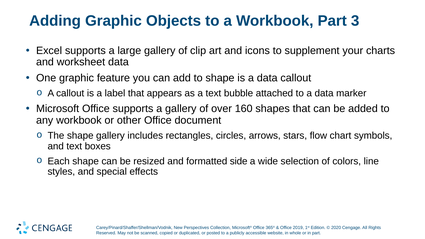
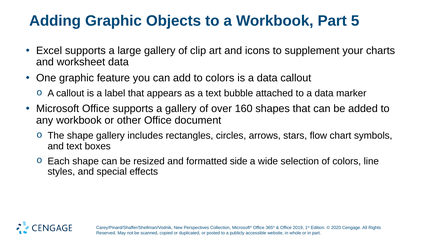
3: 3 -> 5 (355, 21)
to shape: shape -> colors (220, 78)
